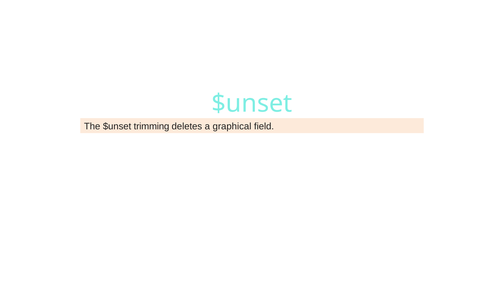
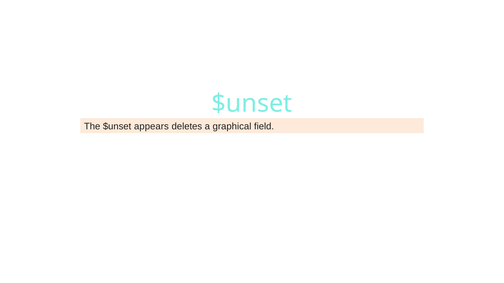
trimming: trimming -> appears (151, 127)
